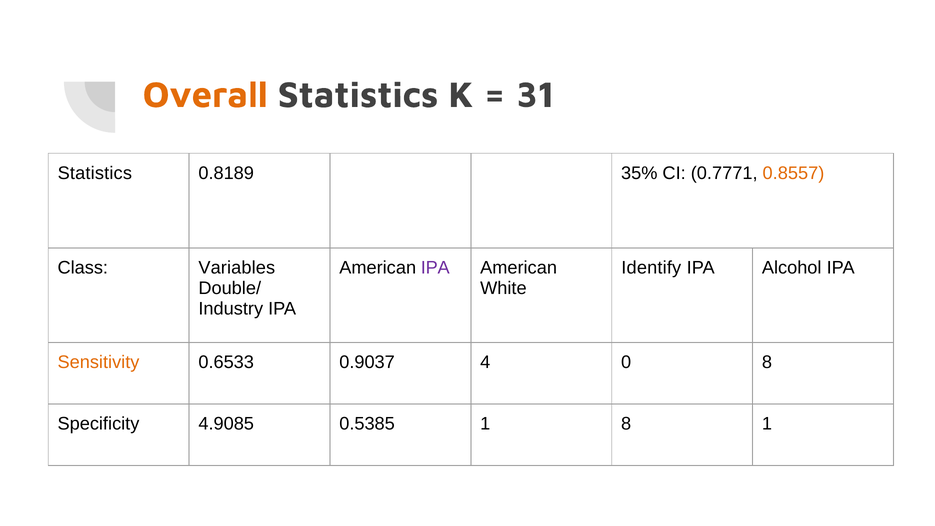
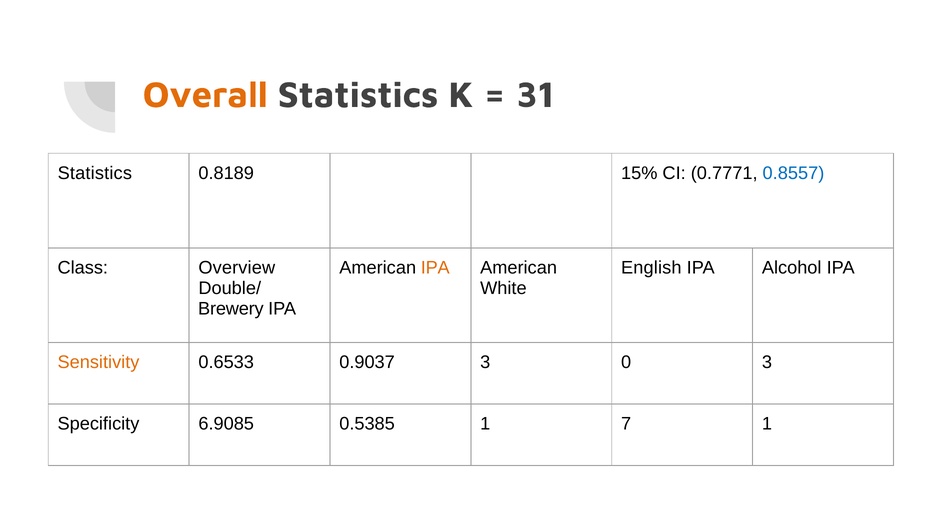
35%: 35% -> 15% (639, 173)
0.8557 colour: orange -> blue (793, 173)
Variables: Variables -> Overview (237, 268)
IPA colour: purple -> orange (435, 268)
Identify: Identify -> English (651, 268)
Industry: Industry -> Brewery (231, 309)
0.9037 4: 4 -> 3 (485, 362)
0 8: 8 -> 3 (767, 362)
4.9085: 4.9085 -> 6.9085 (226, 424)
1 8: 8 -> 7 (626, 424)
